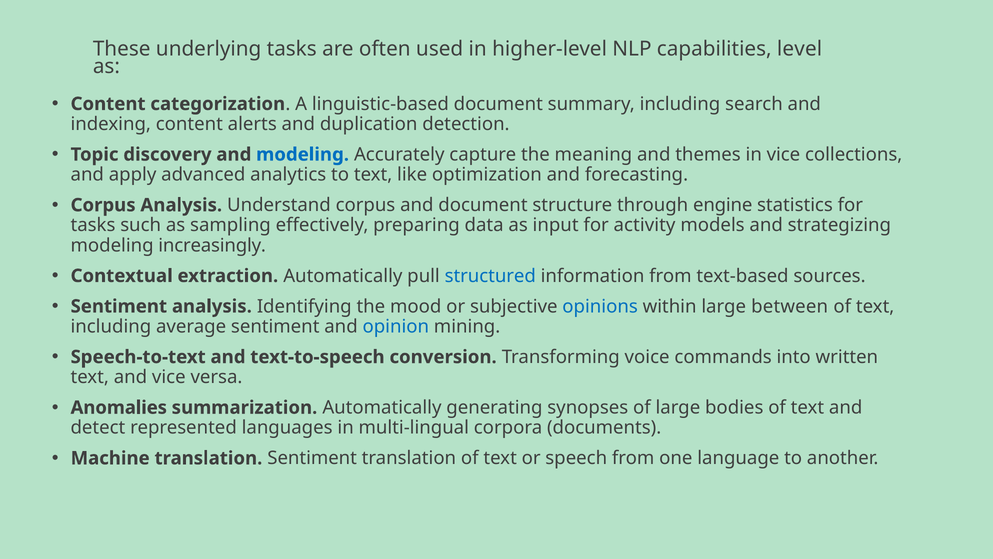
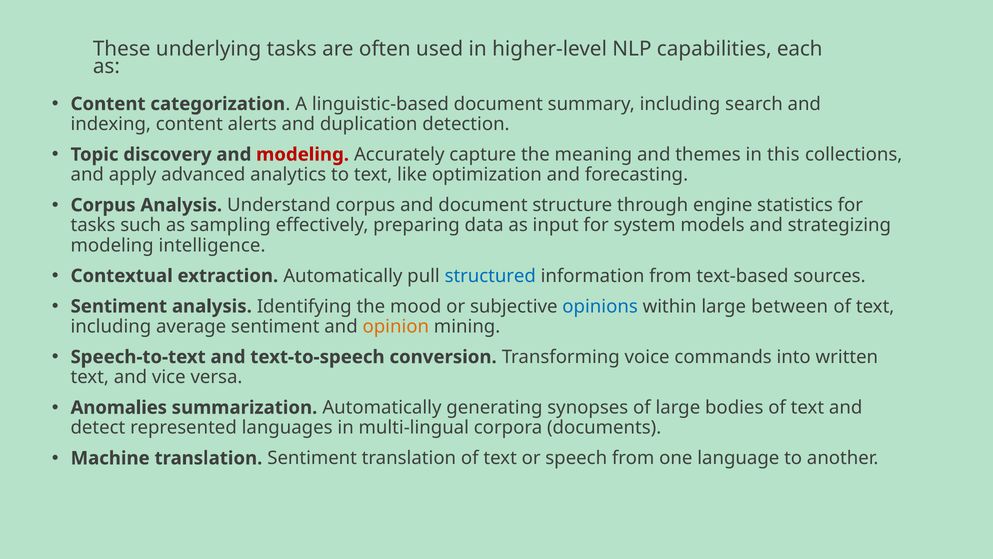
level: level -> each (800, 49)
modeling colour: blue -> red (303, 154)
in vice: vice -> this (783, 154)
activity: activity -> system (645, 225)
increasingly: increasingly -> intelligence (212, 245)
opinion colour: blue -> orange (396, 326)
